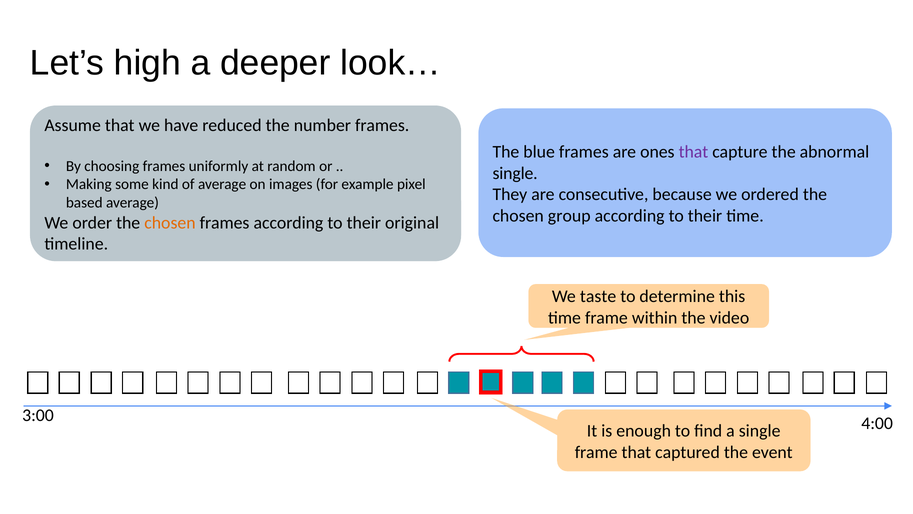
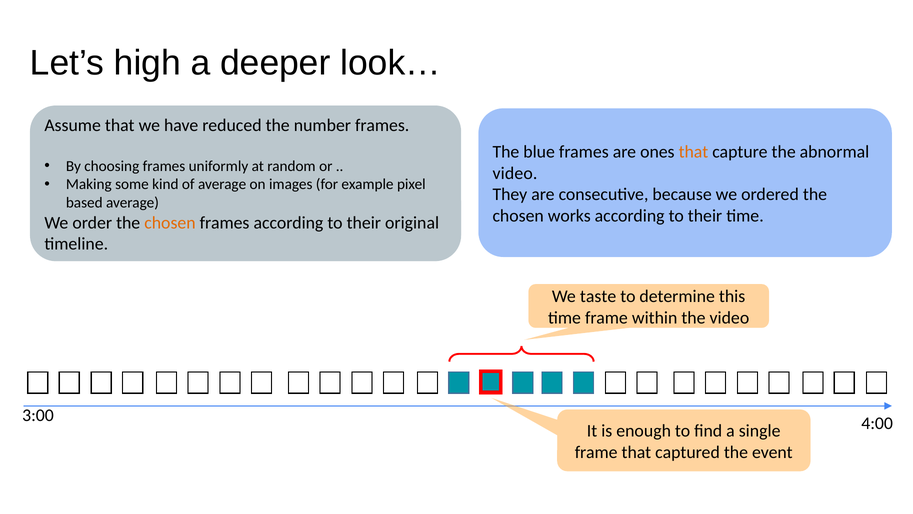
that colour: purple -> orange (693, 152)
single: single -> video (515, 173)
group: group -> works (569, 216)
